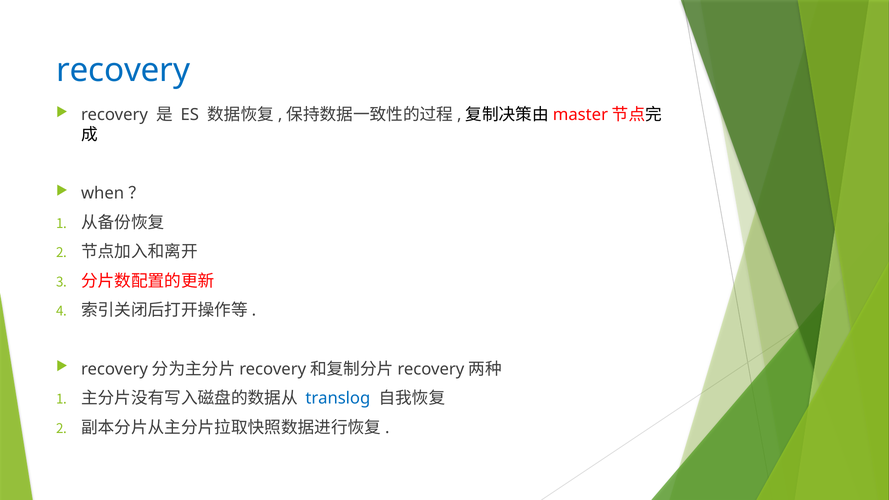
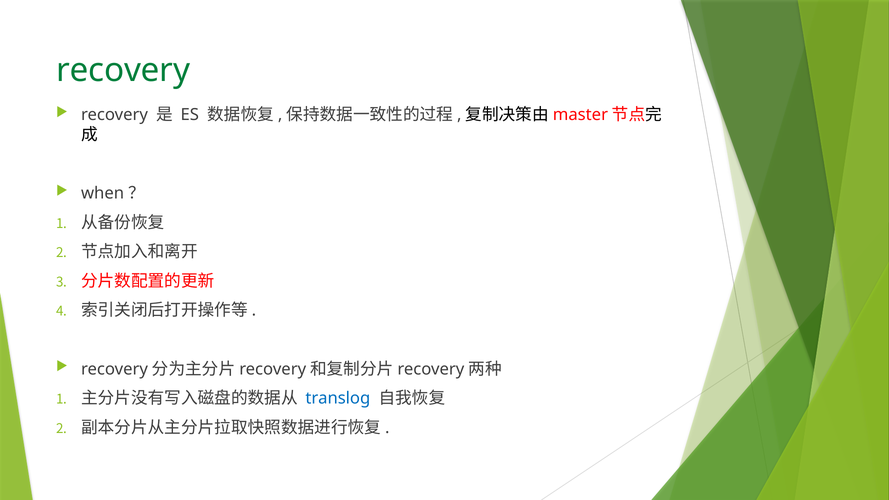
recovery colour: blue -> green (123, 70)
